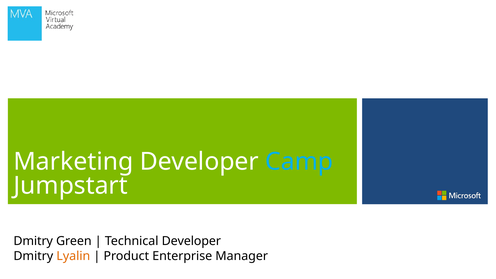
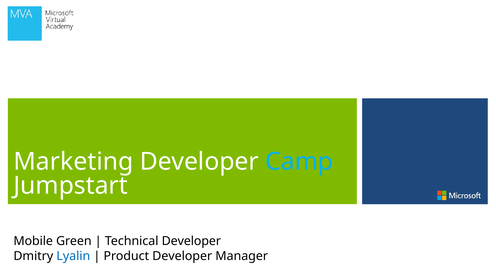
Dmitry: Dmitry -> Mobile (33, 241)
Lyalin colour: orange -> blue (73, 256)
Product Enterprise: Enterprise -> Developer (182, 256)
